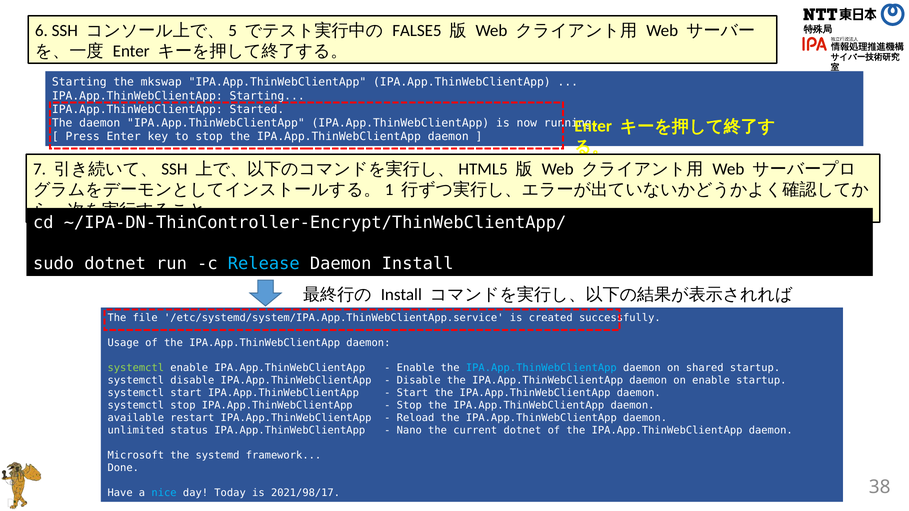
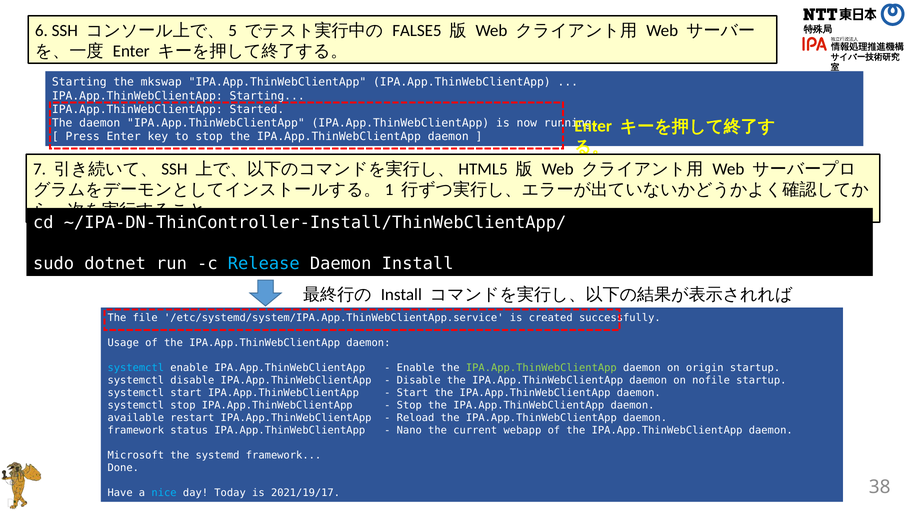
~/IPA-DN-ThinController-Encrypt/ThinWebClientApp/: ~/IPA-DN-ThinController-Encrypt/ThinWebClientApp/ -> ~/IPA-DN-ThinController-Install/ThinWebClientApp/ (315, 223)
systemctl colour: light green -> light blue (136, 368)
IPA.App.ThinWebClientApp colour: light blue -> light green (541, 368)
shared: shared -> origin (705, 368)
on enable: enable -> nofile (711, 381)
unlimited: unlimited -> framework (136, 431)
current dotnet: dotnet -> webapp (522, 431)
2021/98/17: 2021/98/17 -> 2021/19/17 (306, 493)
